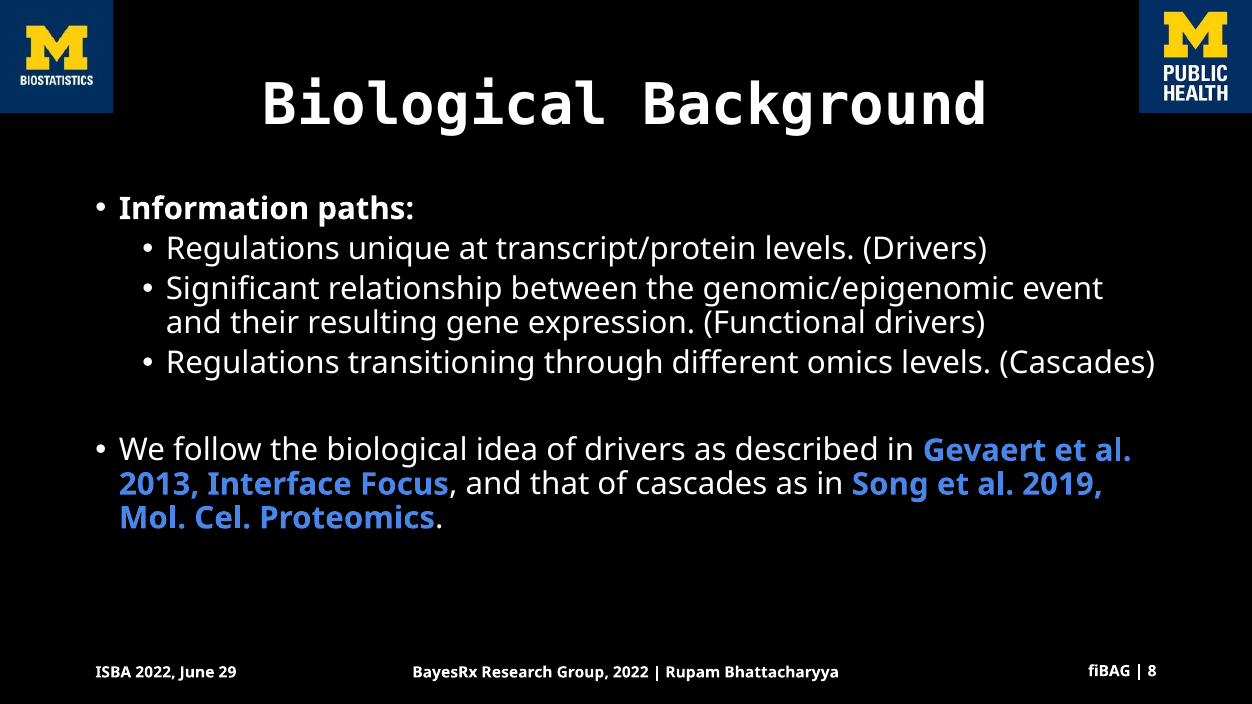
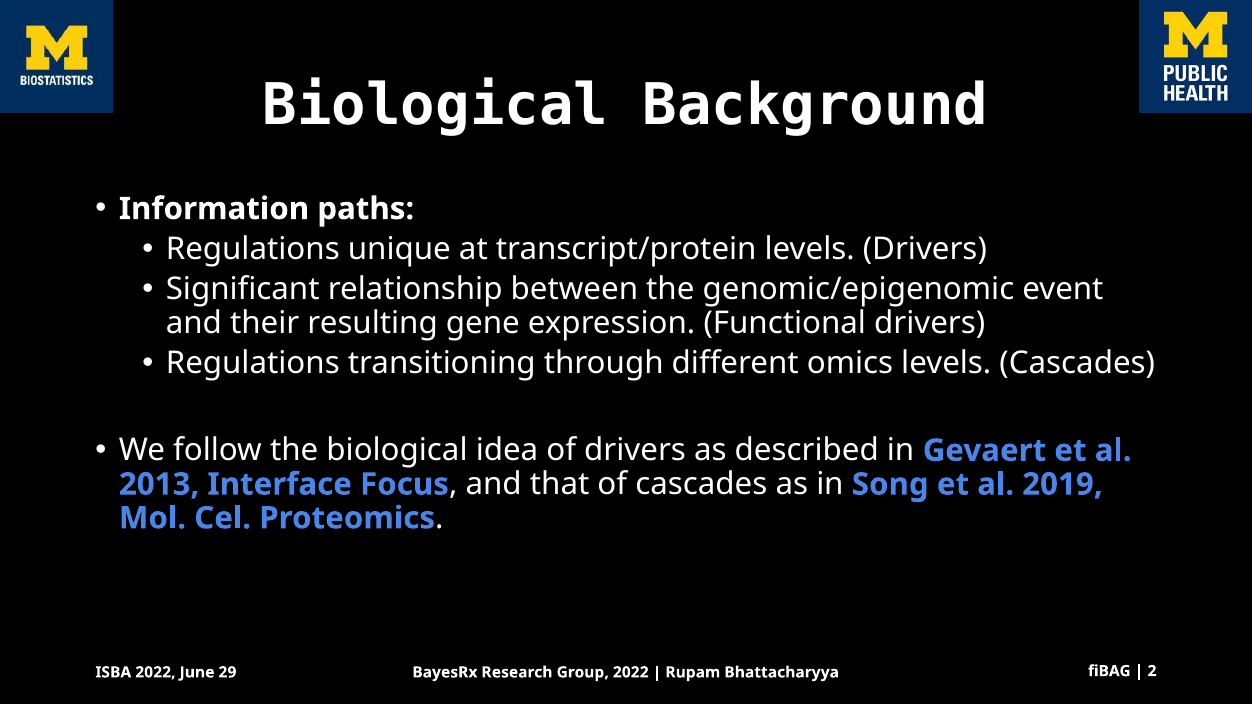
8: 8 -> 2 (1152, 671)
